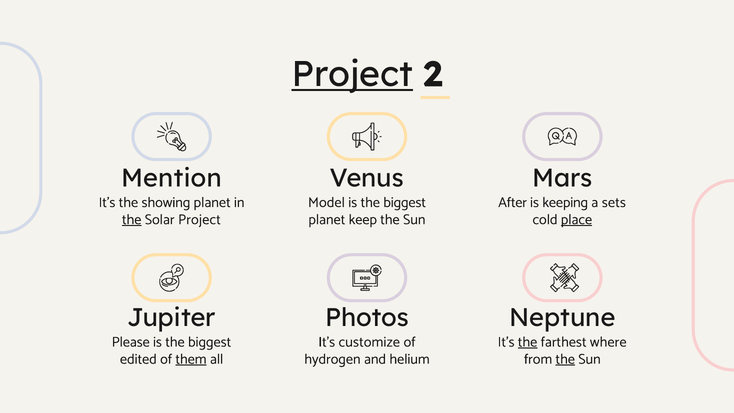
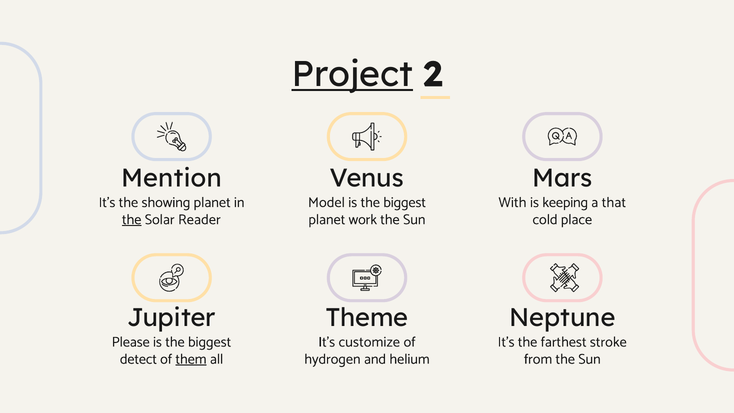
After: After -> With (512, 202)
sets: sets -> that (614, 202)
Solar Project: Project -> Reader (199, 219)
keep: keep -> work (363, 219)
place underline: present -> none (576, 219)
Photos: Photos -> Theme (367, 318)
the underline: present -> none (528, 342)
where: where -> stroke (608, 342)
edited: edited -> detect (138, 359)
the underline: present -> none (565, 359)
